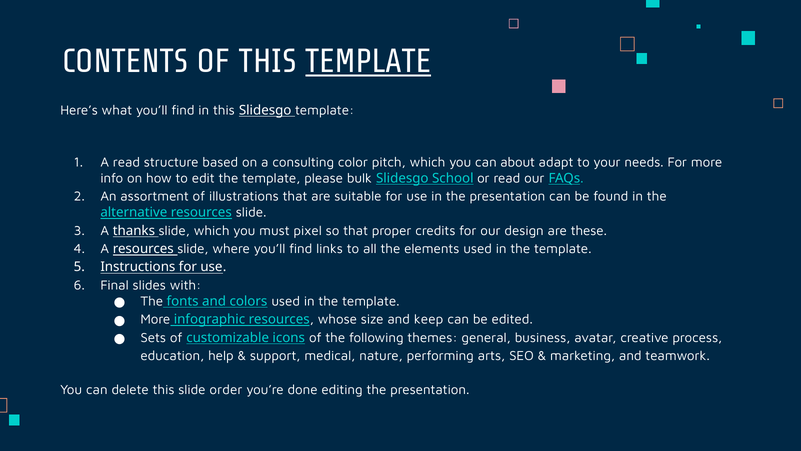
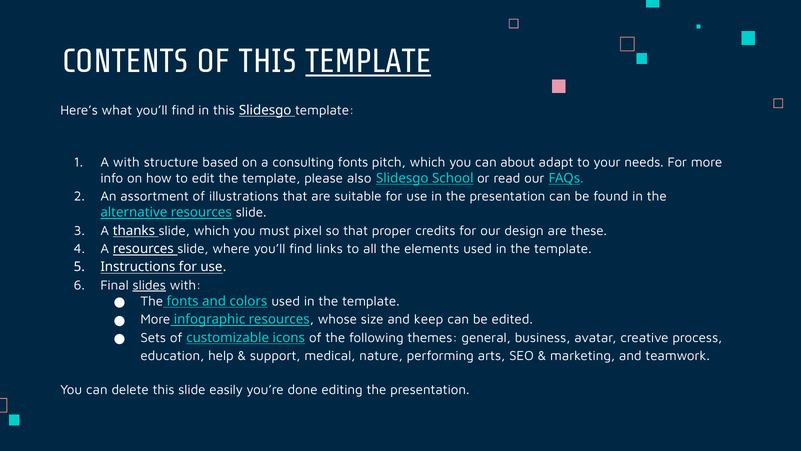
A read: read -> with (126, 162)
consulting color: color -> fonts (353, 162)
bulk: bulk -> also (359, 178)
slides underline: none -> present (149, 285)
order: order -> easily (226, 389)
